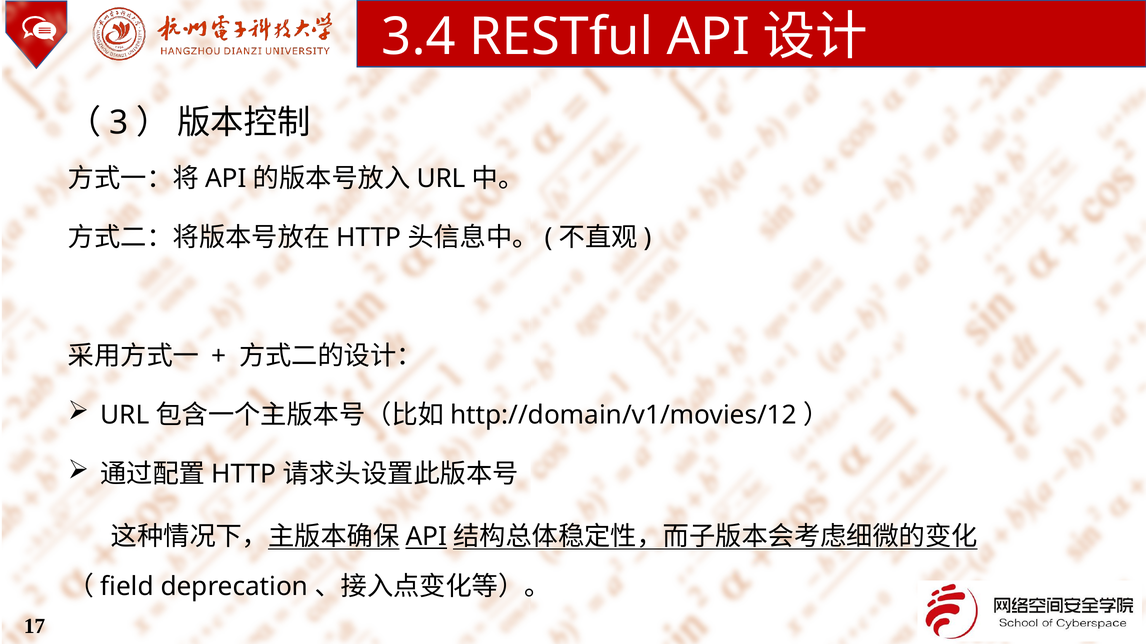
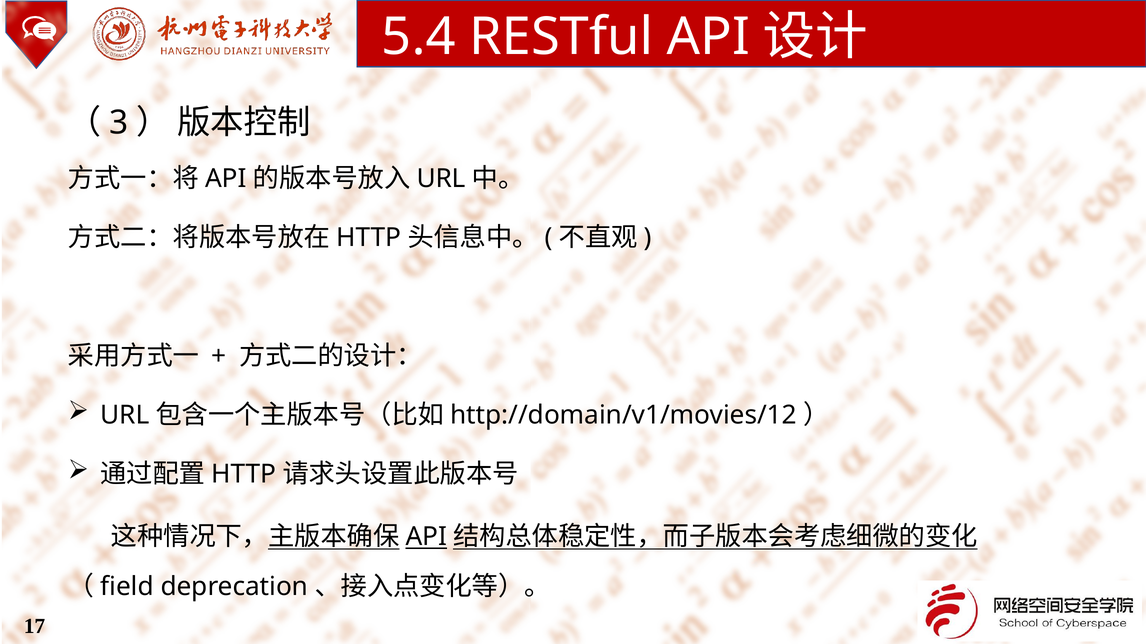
3.4: 3.4 -> 5.4 (419, 37)
